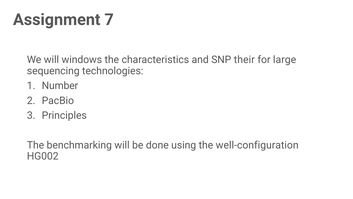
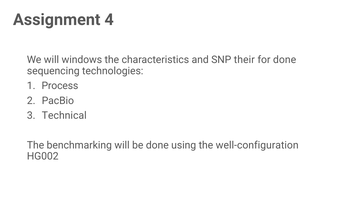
7: 7 -> 4 (109, 20)
for large: large -> done (285, 60)
Number: Number -> Process (60, 86)
Principles: Principles -> Technical (64, 115)
